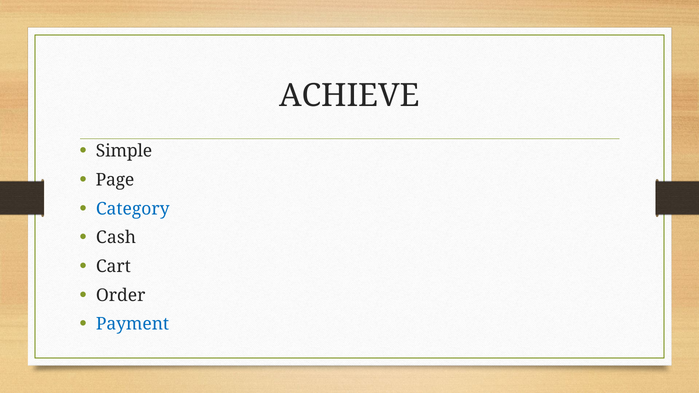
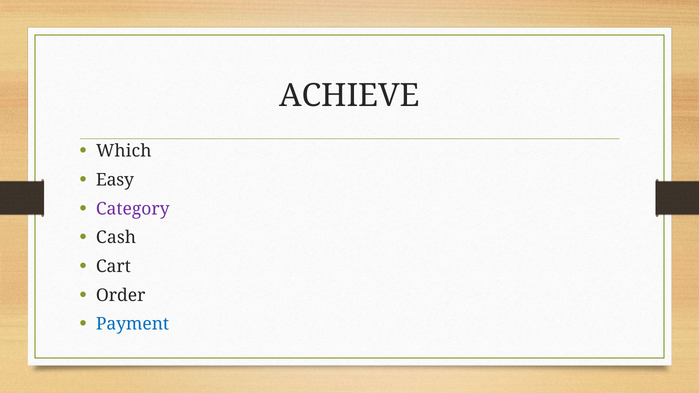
Simple: Simple -> Which (124, 151)
Page: Page -> Easy (115, 180)
Category colour: blue -> purple (133, 209)
